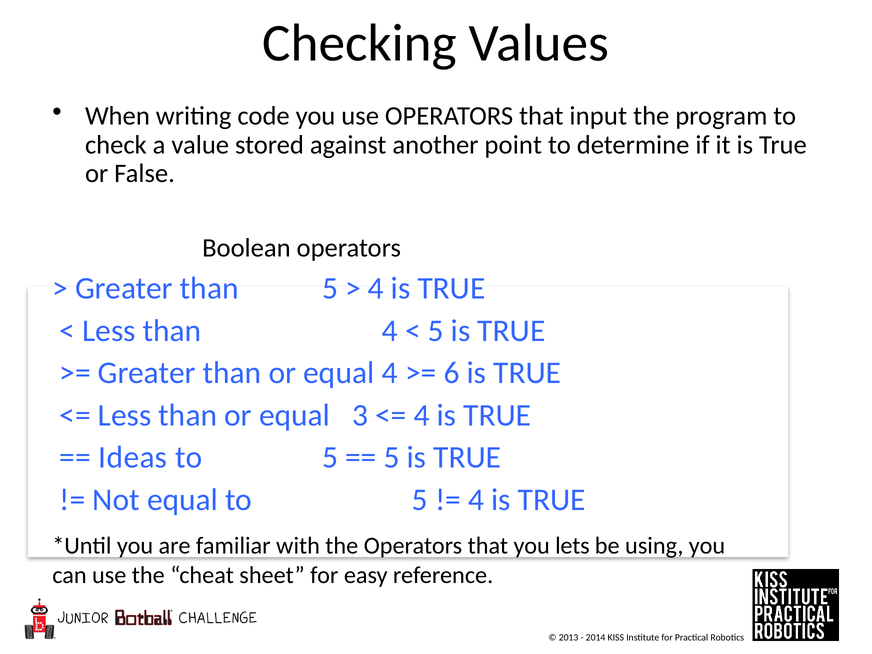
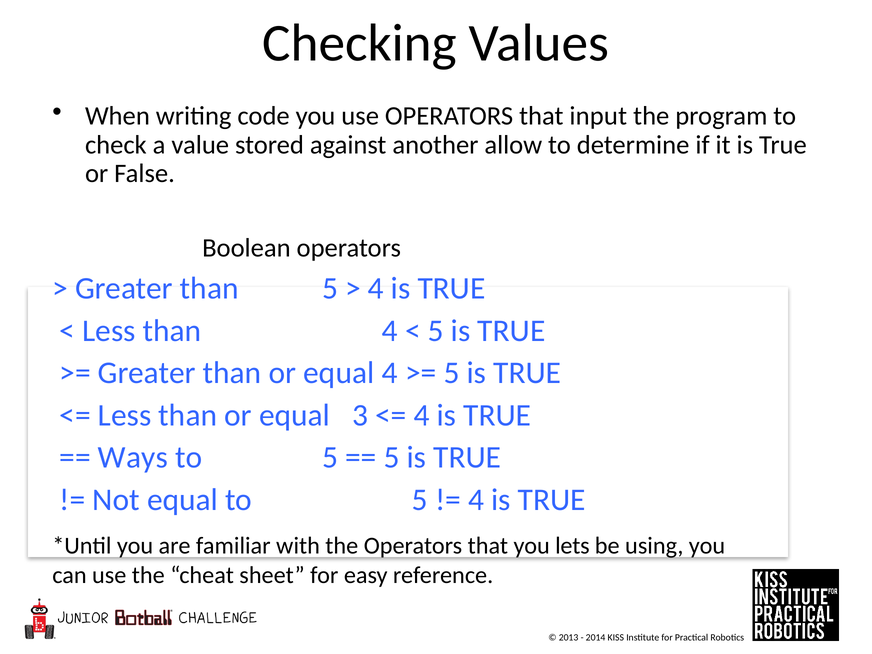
point: point -> allow (513, 145)
6: 6 -> 5 (452, 373)
Ideas: Ideas -> Ways (133, 458)
